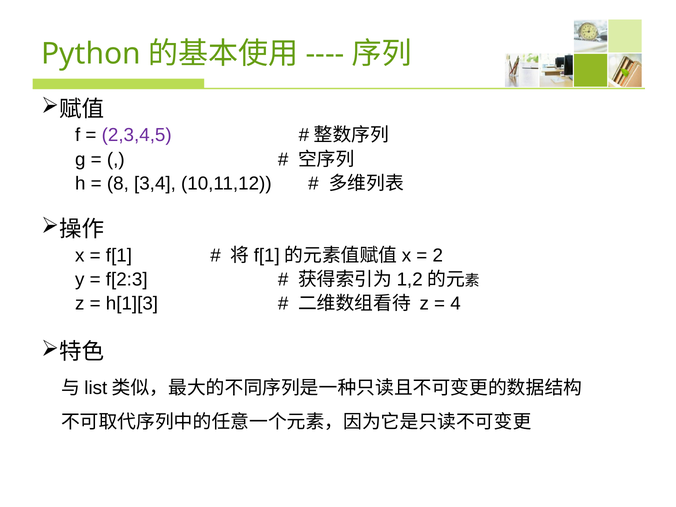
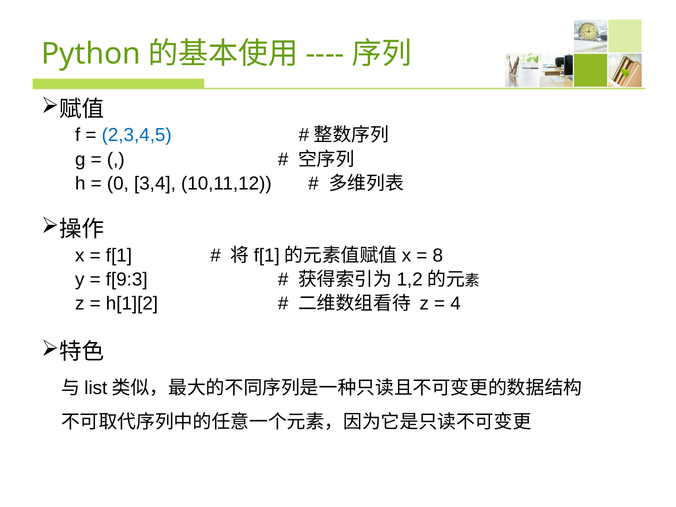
2,3,4,5 colour: purple -> blue (137, 135)
8: 8 -> 0 (118, 183)
2: 2 -> 8 (438, 255)
f[2:3: f[2:3 -> f[9:3 (127, 280)
h[1][3: h[1][3 -> h[1][2 (132, 304)
